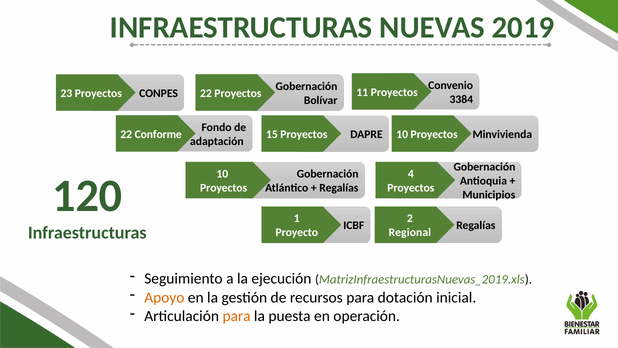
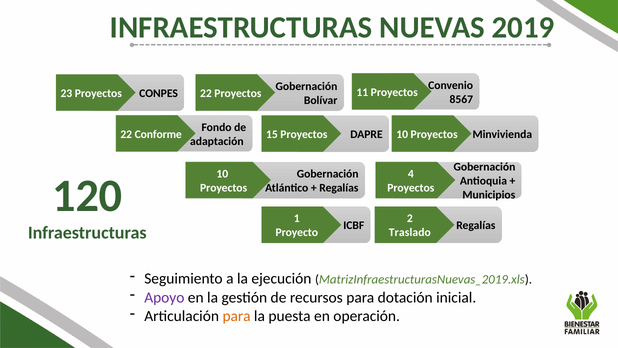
3384: 3384 -> 8567 (461, 99)
Regional: Regional -> Traslado (410, 232)
Apoyo colour: orange -> purple (164, 297)
